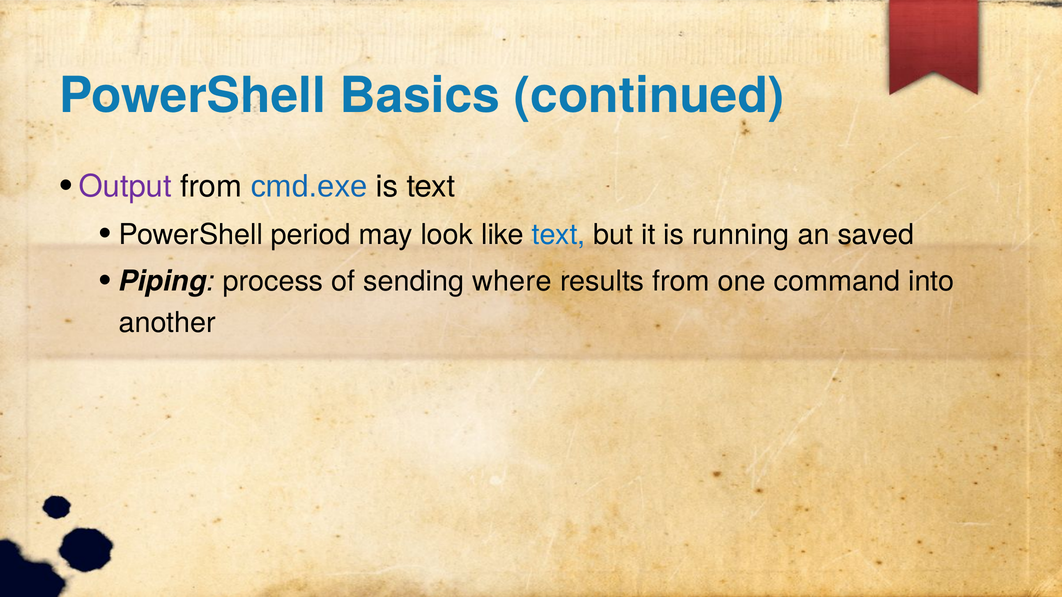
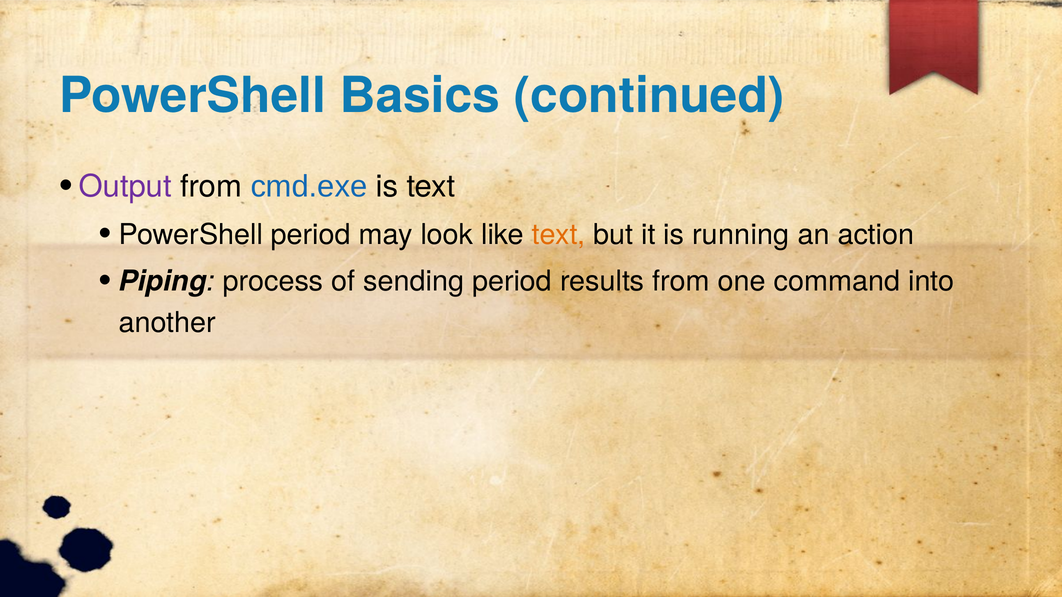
text colour: blue -> orange (559, 235)
saved: saved -> action (876, 235)
sending where: where -> period (512, 282)
